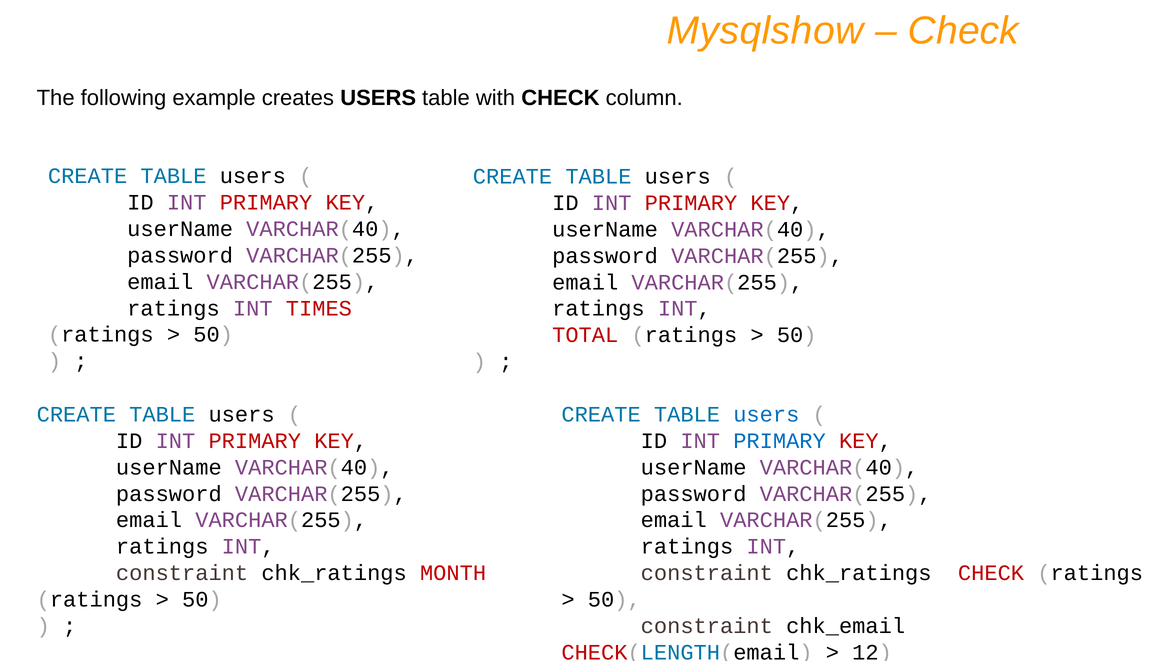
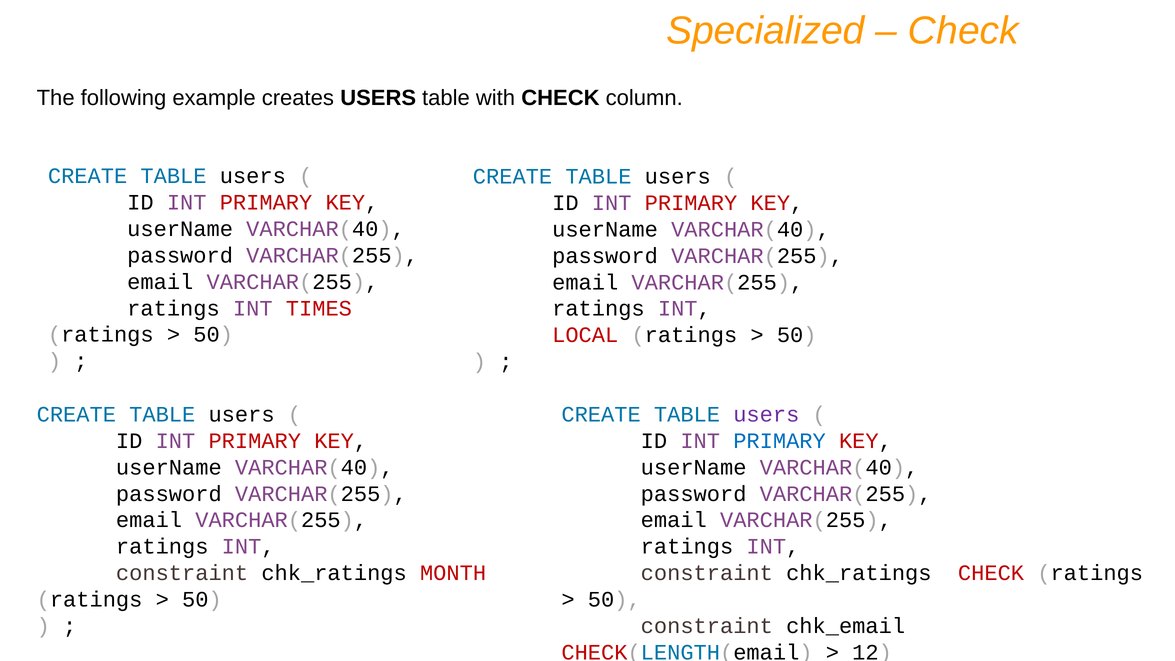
Mysqlshow: Mysqlshow -> Specialized (765, 31)
TOTAL: TOTAL -> LOCAL (585, 335)
users colour: blue -> purple (766, 414)
